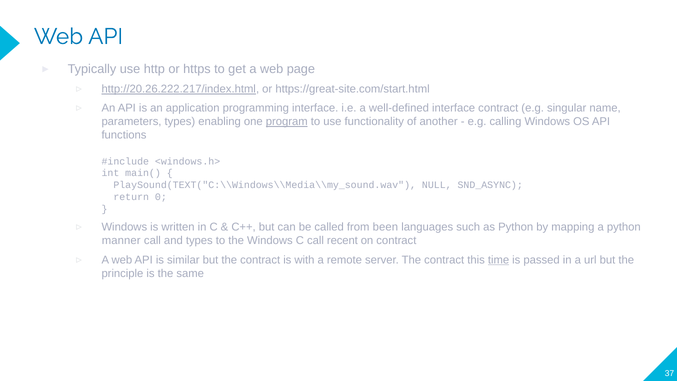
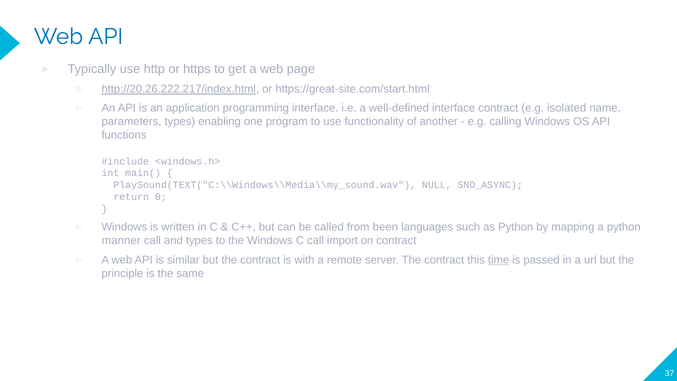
singular: singular -> isolated (567, 108)
program underline: present -> none (287, 122)
recent: recent -> import (342, 241)
